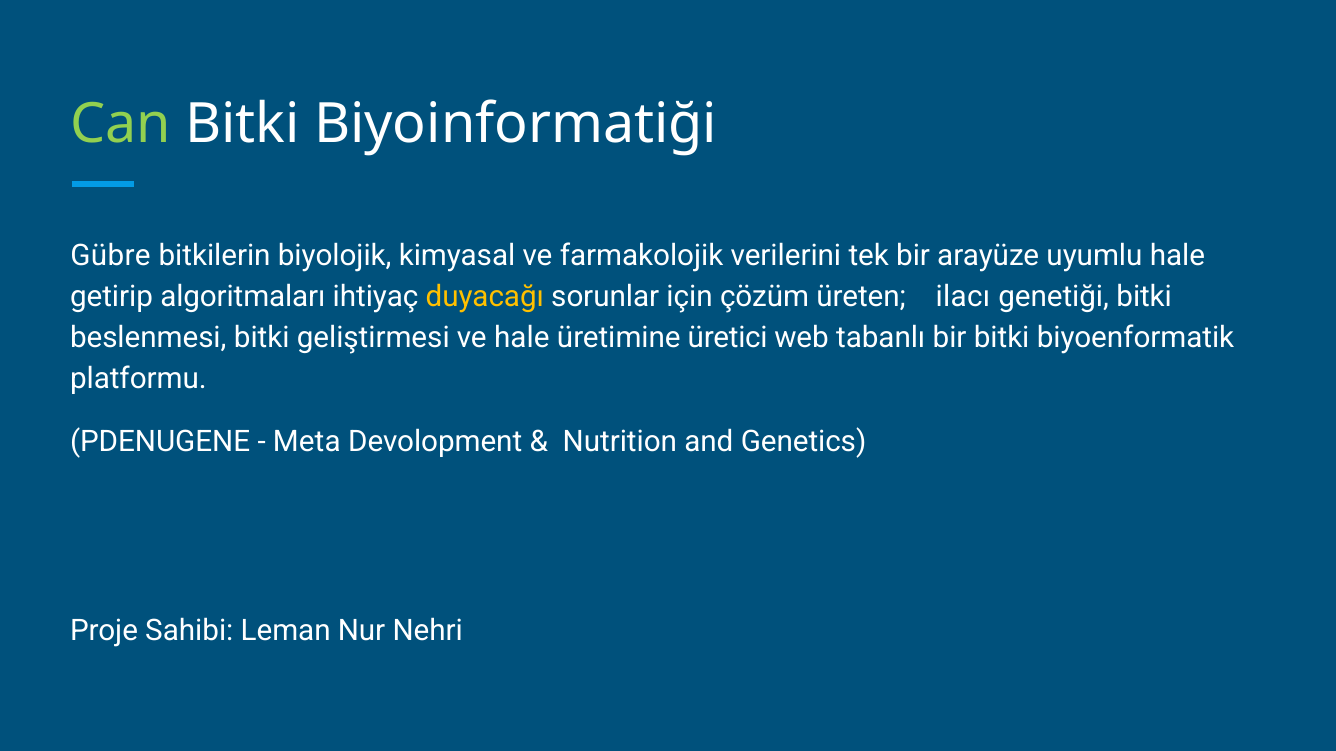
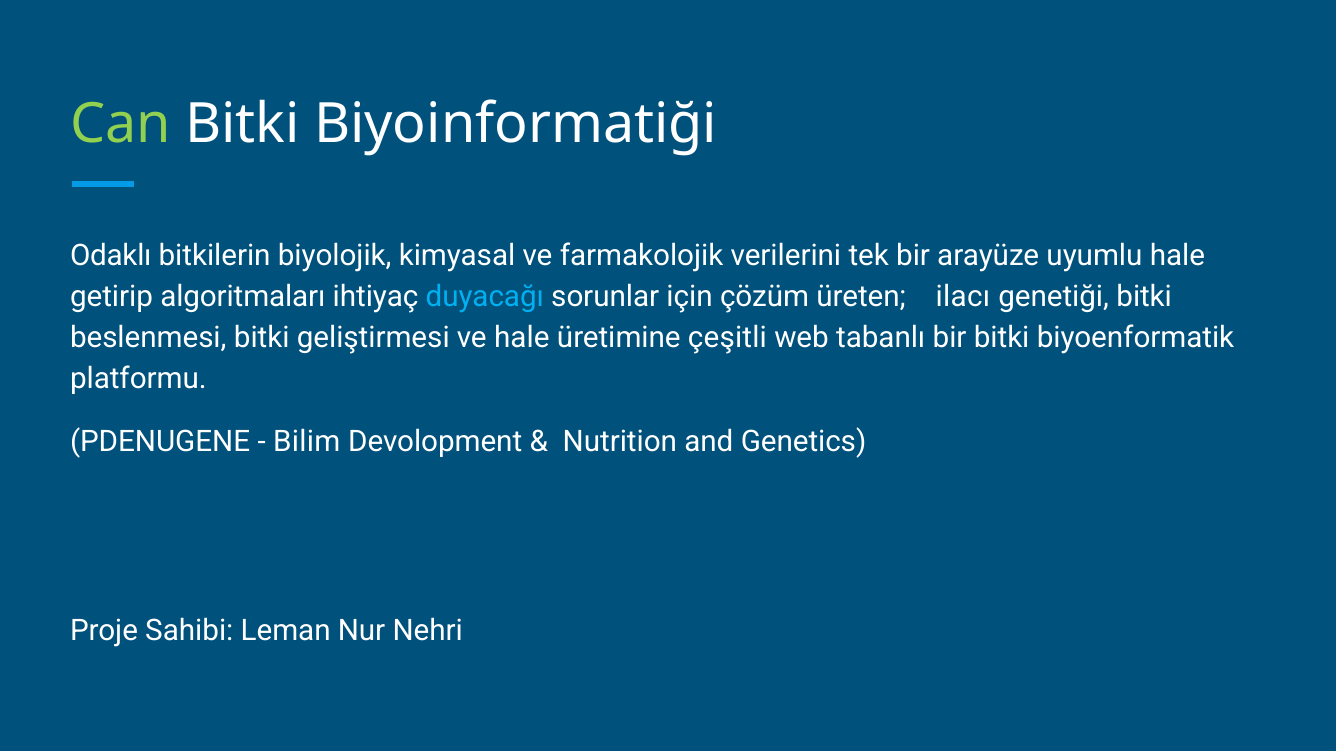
Gübre: Gübre -> Odaklı (111, 256)
duyacağı colour: yellow -> light blue (485, 297)
üretici: üretici -> çeşitli (727, 338)
Meta: Meta -> Bilim (307, 442)
